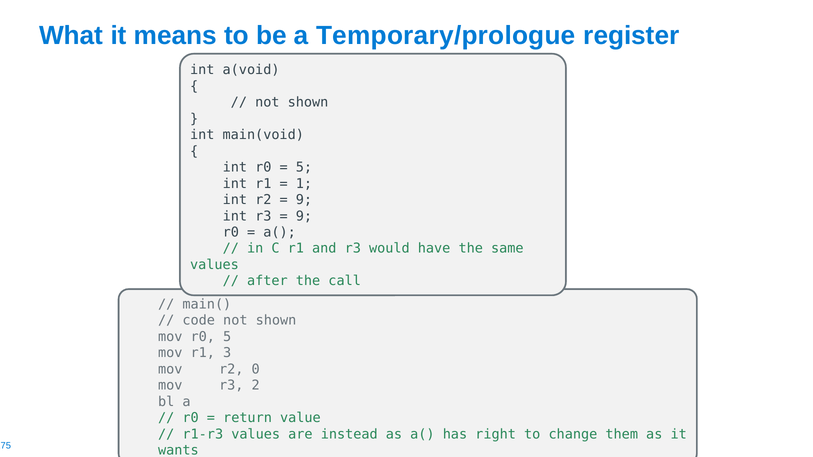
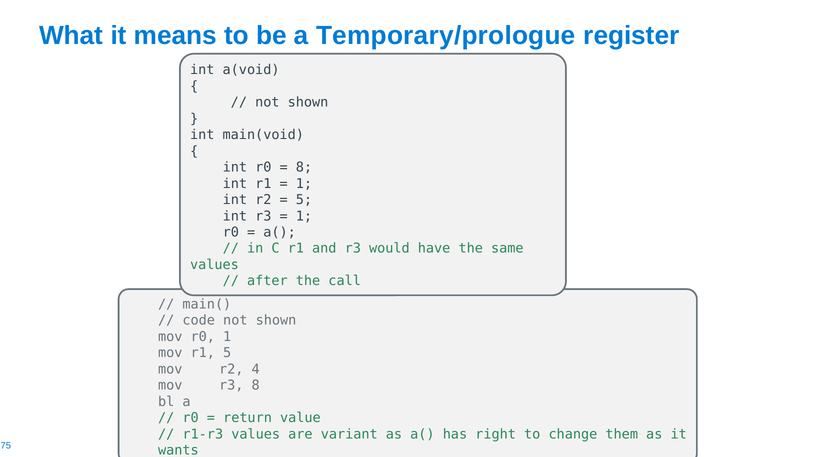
5: 5 -> 8 (304, 167)
9: 9 -> 5 (304, 200)
9: 9 -> 1 (304, 216)
r0 5: 5 -> 1 (227, 337)
r1 3: 3 -> 5 (227, 353)
0: 0 -> 4 (256, 369)
r3 2: 2 -> 8 (256, 386)
instead: instead -> variant (349, 434)
